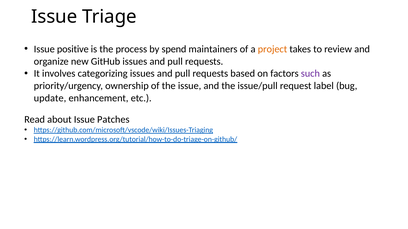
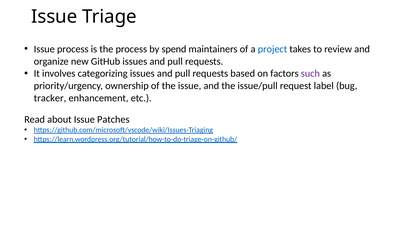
Issue positive: positive -> process (73, 49)
project colour: orange -> blue (272, 49)
update: update -> tracker (50, 98)
